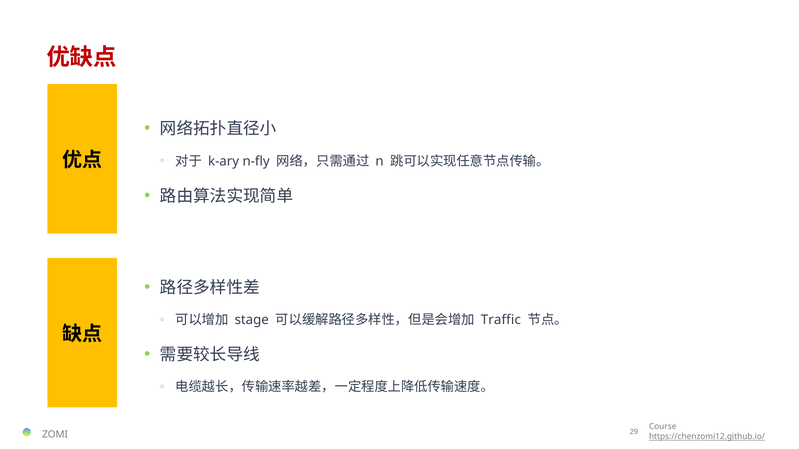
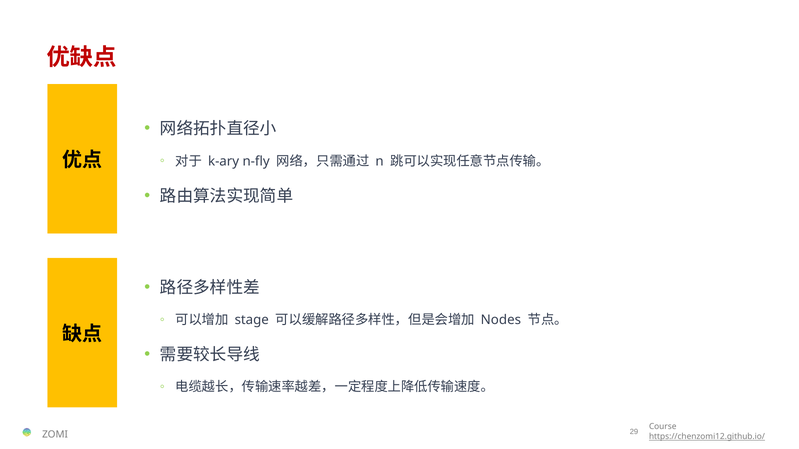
Traffic: Traffic -> Nodes (501, 320)
